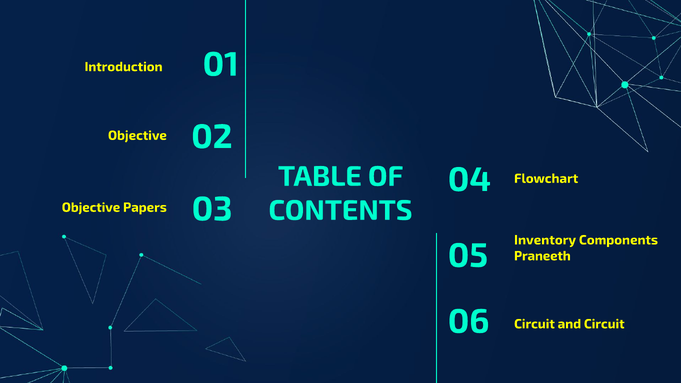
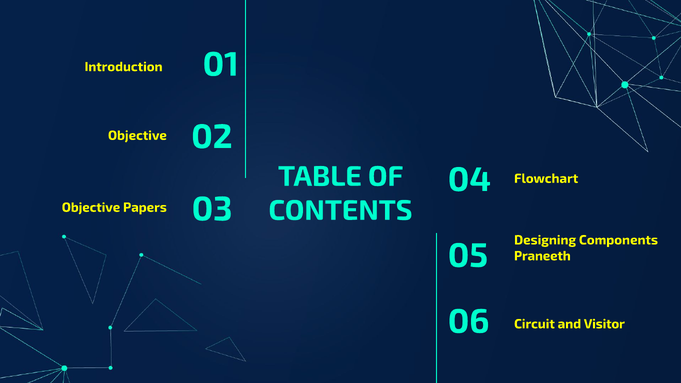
Inventory: Inventory -> Designing (545, 240)
and Circuit: Circuit -> Visitor (604, 324)
